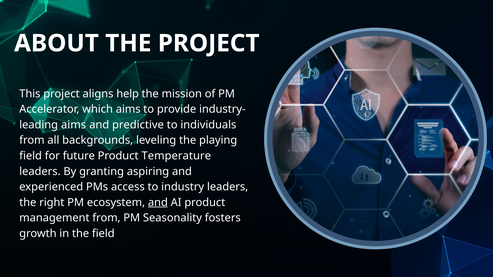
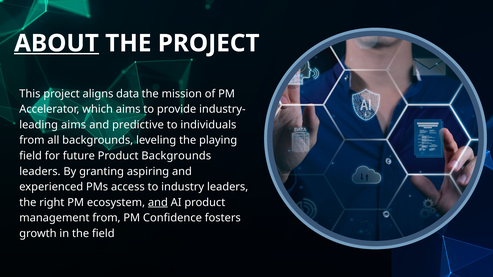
ABOUT underline: none -> present (56, 43)
help: help -> data (128, 94)
Product Temperature: Temperature -> Backgrounds (176, 156)
Seasonality: Seasonality -> Confidence (172, 218)
